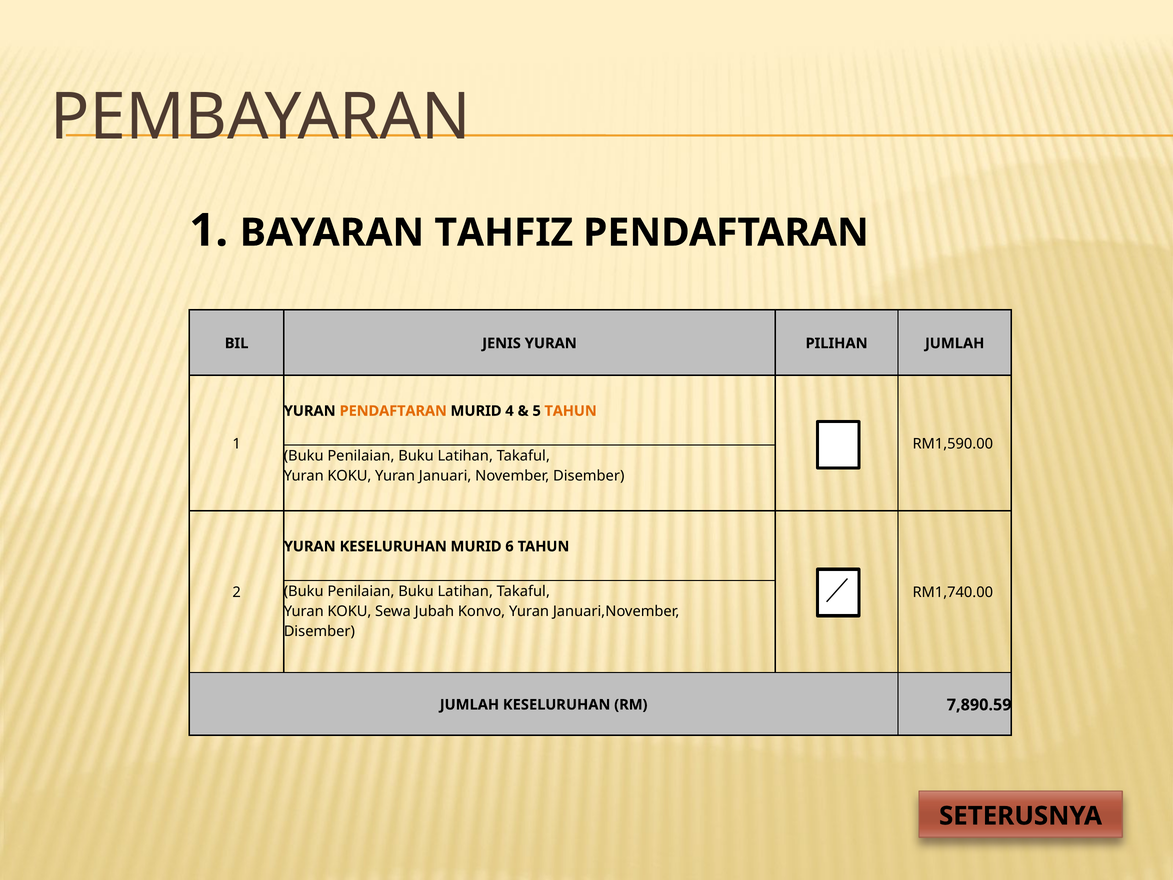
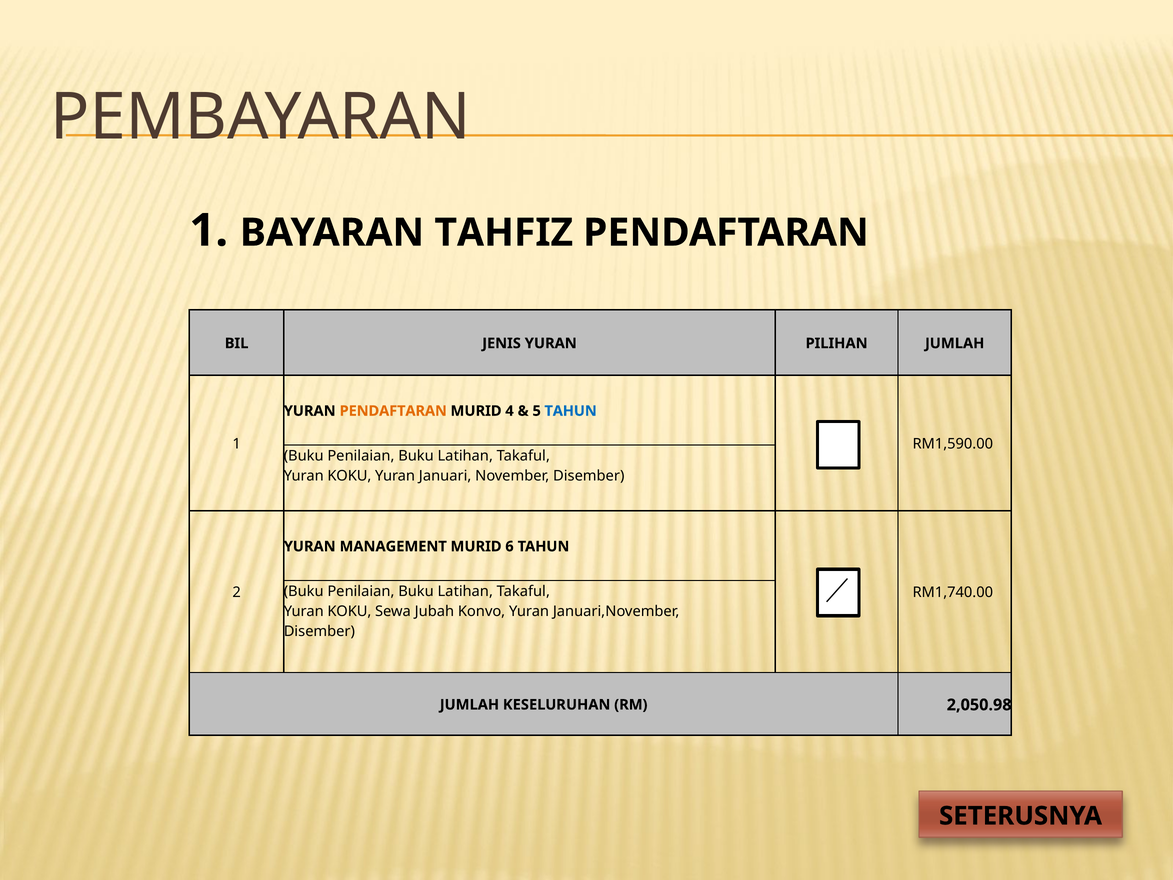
TAHUN colour: orange -> blue (571, 411)
YURAN KESELURUHAN: KESELURUHAN -> MANAGEMENT (393, 546)
7,890.59: 7,890.59 -> 2,050.98 (979, 705)
